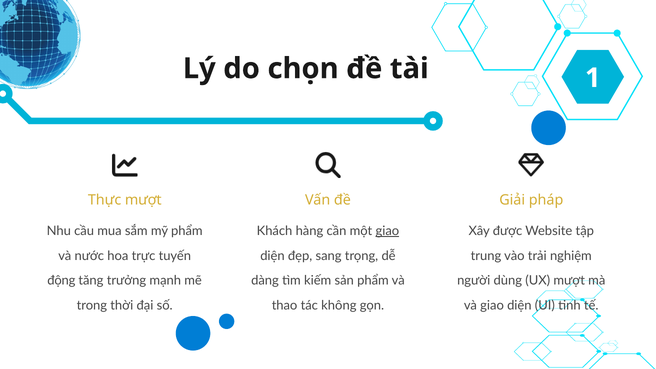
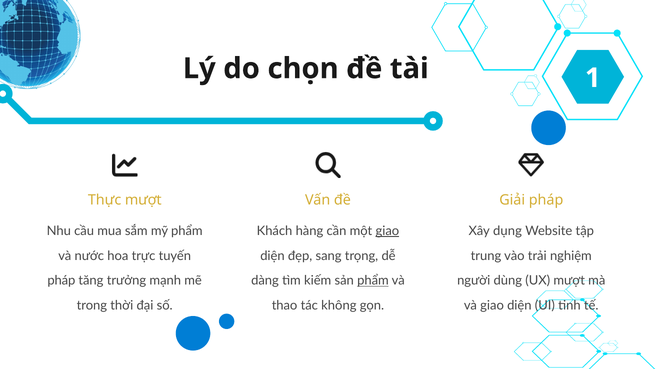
được: được -> dụng (507, 231)
động: động -> pháp (61, 281)
phẩm underline: none -> present (373, 281)
